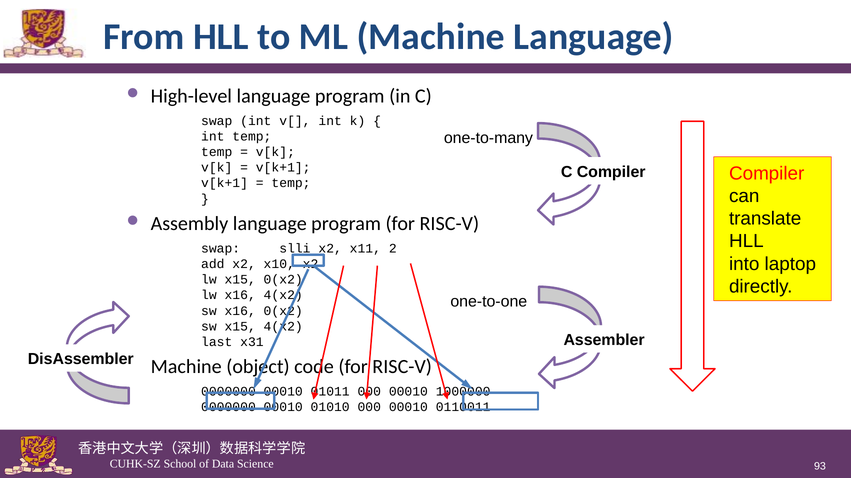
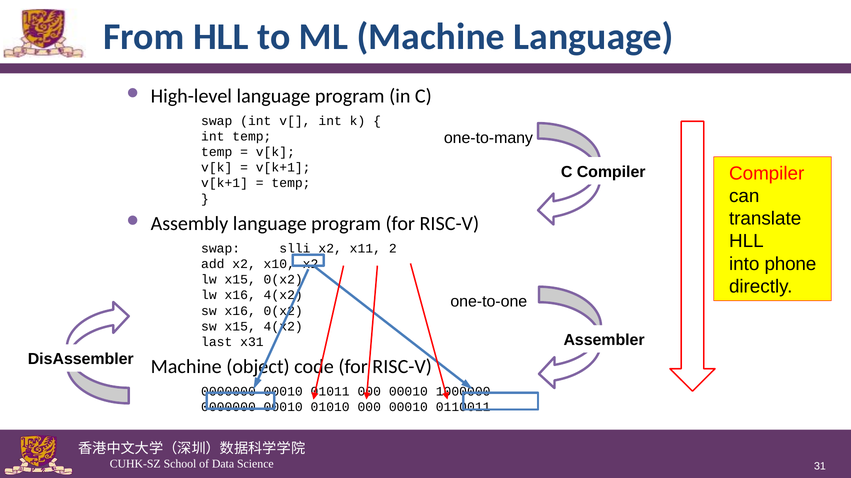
laptop: laptop -> phone (790, 264)
93: 93 -> 31 (820, 467)
